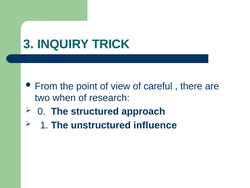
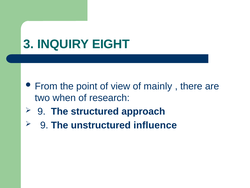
TRICK: TRICK -> EIGHT (111, 44)
careful: careful -> mainly (158, 86)
0: 0 -> 9 (42, 111)
1: 1 -> 9 (44, 125)
